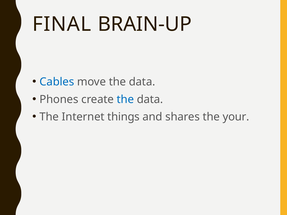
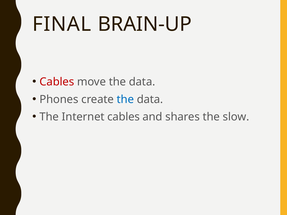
Cables colour: blue -> red (57, 82)
Internet things: things -> cables (124, 117)
your: your -> slow (236, 117)
